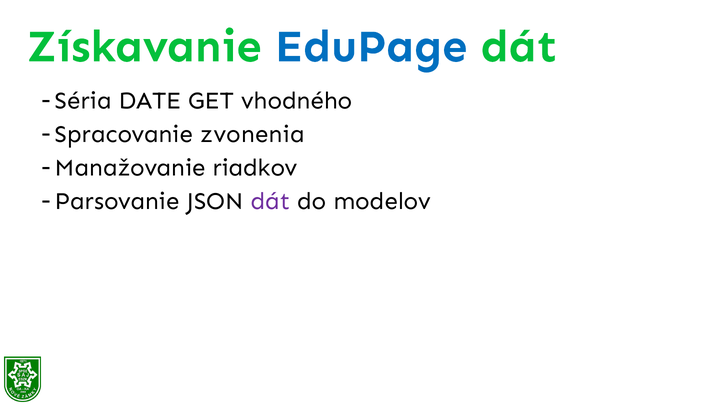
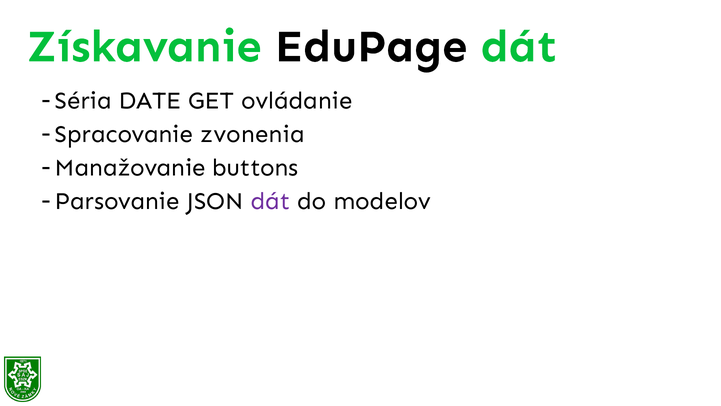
EduPage colour: blue -> black (371, 46)
vhodného: vhodného -> ovládanie (297, 100)
riadkov: riadkov -> buttons (255, 167)
